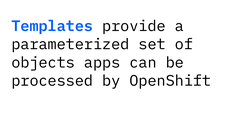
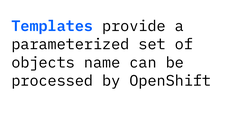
apps: apps -> name (102, 62)
